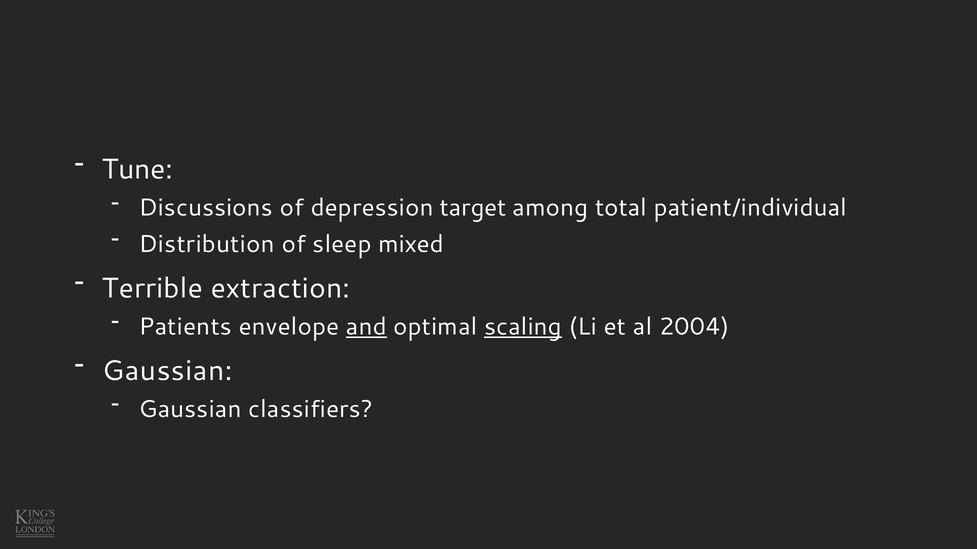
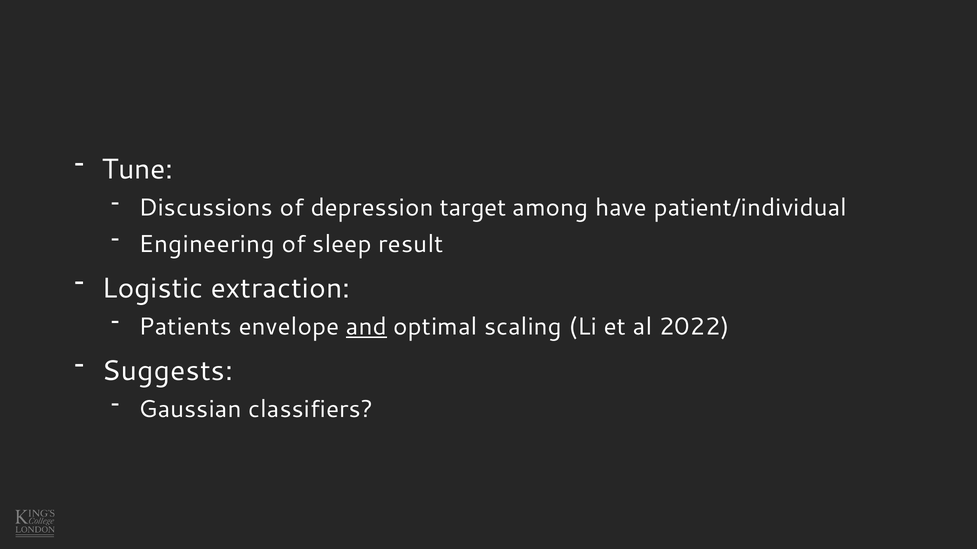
total: total -> have (621, 208)
Distribution: Distribution -> Engineering (207, 244)
mixed: mixed -> result (411, 244)
Terrible: Terrible -> Logistic (153, 288)
scaling underline: present -> none (523, 327)
2004: 2004 -> 2022 (694, 327)
Gaussian: Gaussian -> Suggests (168, 371)
